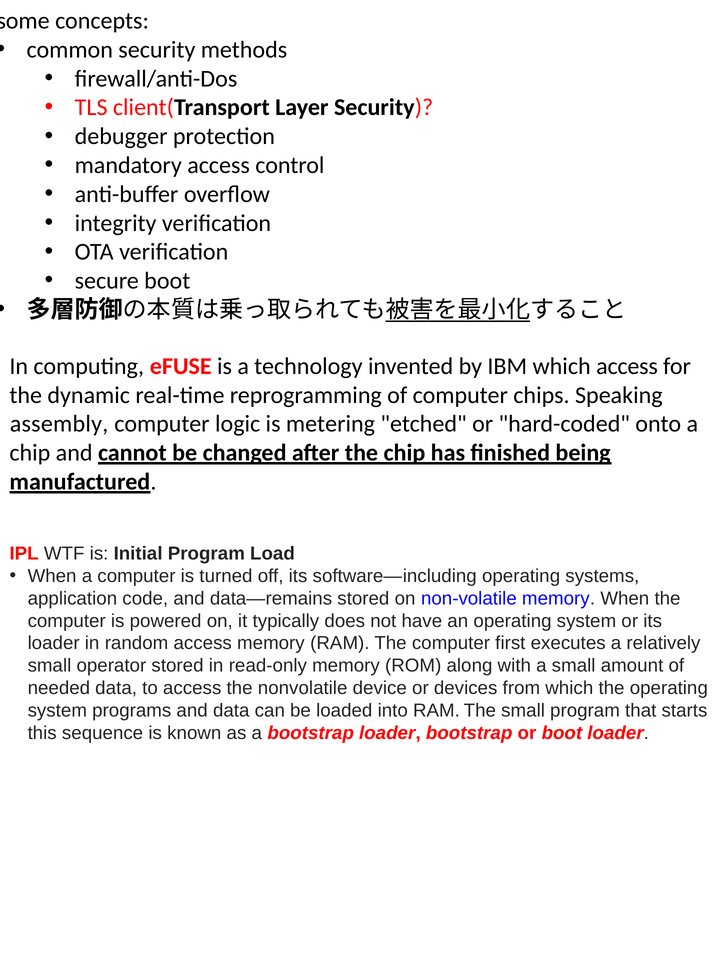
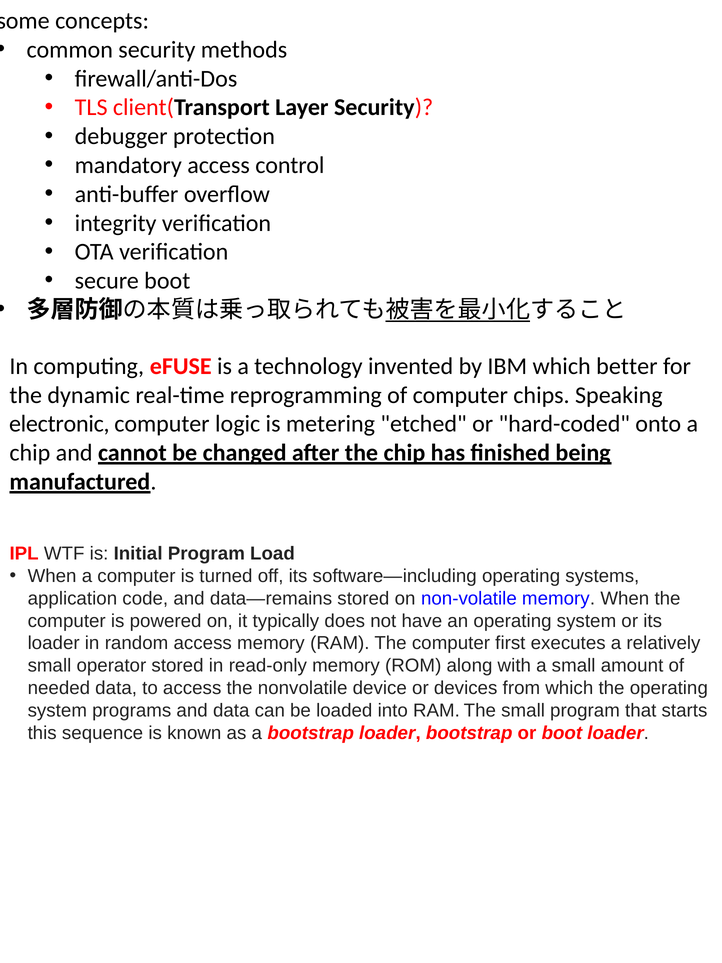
which access: access -> better (627, 366)
assembly: assembly -> electronic (59, 424)
